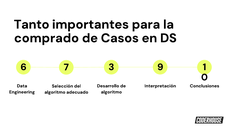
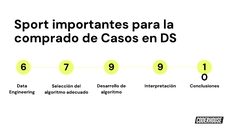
Tanto: Tanto -> Sport (31, 24)
7 3: 3 -> 9 (111, 67)
